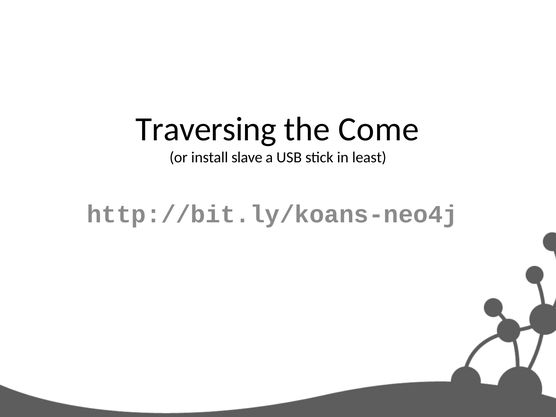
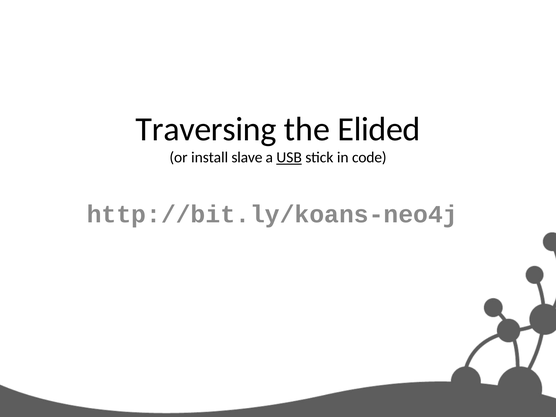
Come: Come -> Elided (379, 129)
USB underline: none -> present (289, 158)
least: least -> code (369, 158)
